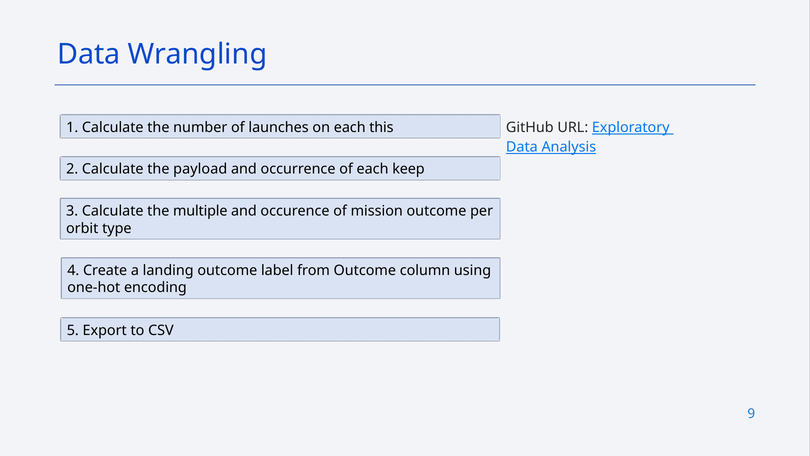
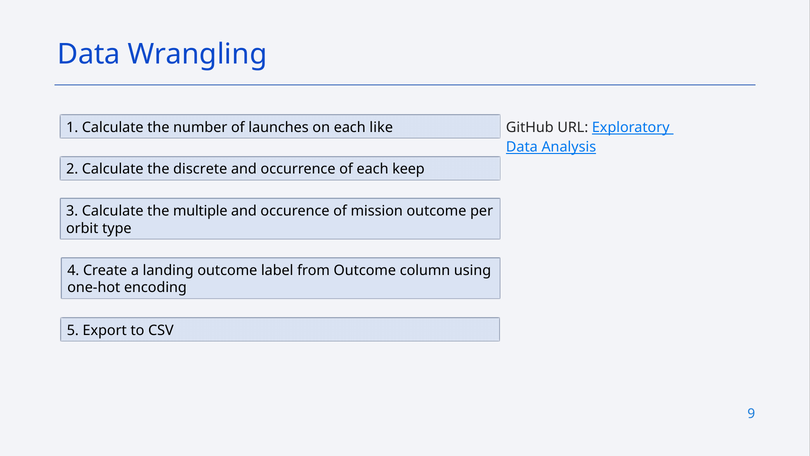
this: this -> like (381, 127)
payload: payload -> discrete (200, 169)
